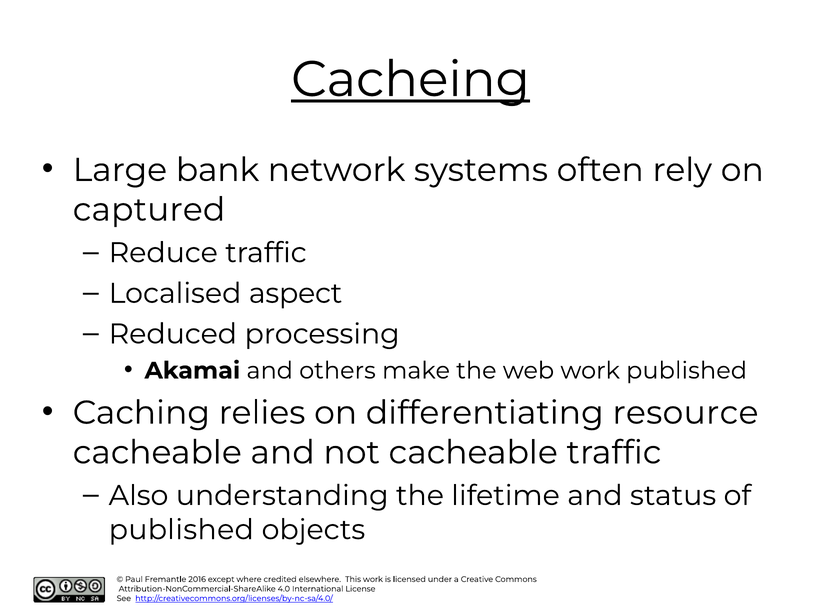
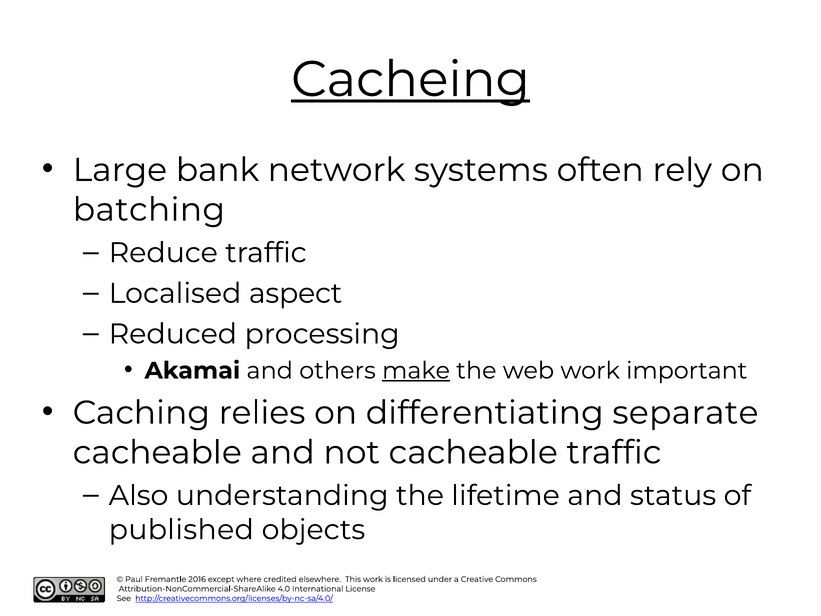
captured: captured -> batching (149, 210)
make underline: none -> present (416, 370)
work published: published -> important (687, 370)
resource: resource -> separate (685, 413)
